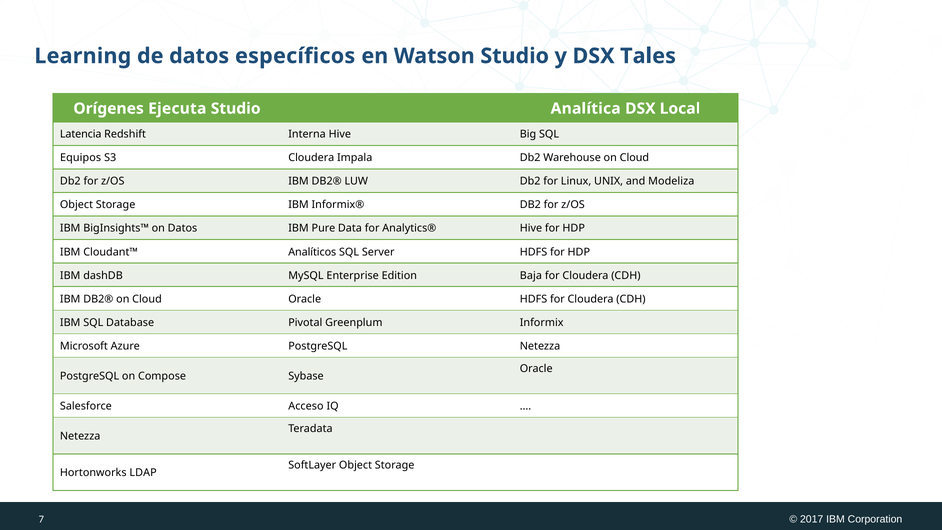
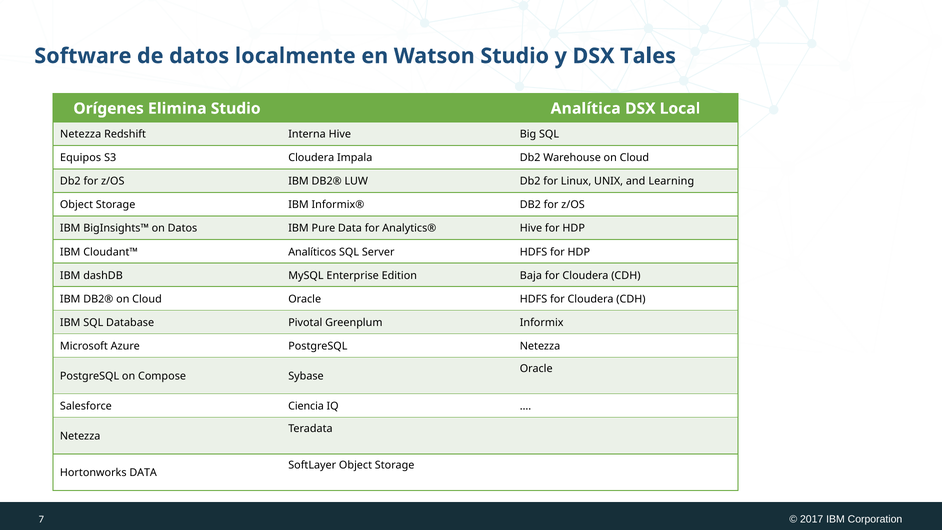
Learning: Learning -> Software (83, 56)
específicos: específicos -> localmente (295, 56)
Ejecuta: Ejecuta -> Elimina (177, 109)
Latencia: Latencia -> Netezza (81, 134)
Modeliza: Modeliza -> Learning (671, 181)
Acceso: Acceso -> Ciencia (306, 406)
Hortonworks LDAP: LDAP -> DATA (143, 473)
